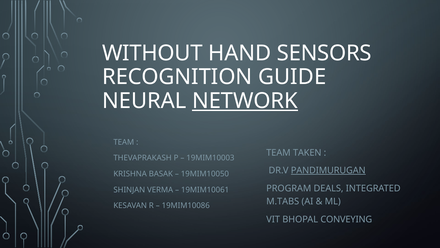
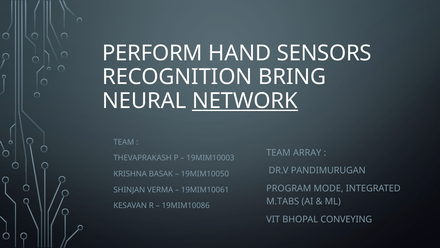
WITHOUT: WITHOUT -> PERFORM (152, 53)
GUIDE: GUIDE -> BRING (292, 77)
TAKEN: TAKEN -> ARRAY (307, 152)
PANDIMURUGAN underline: present -> none (328, 170)
DEALS: DEALS -> MODE (329, 188)
